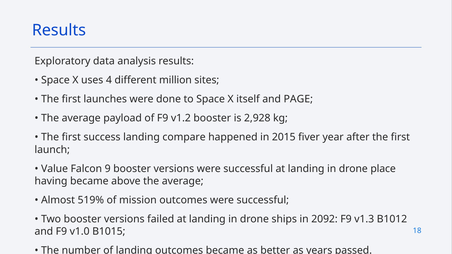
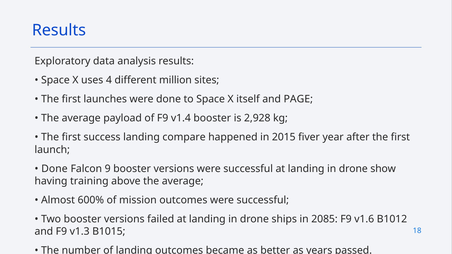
v1.2: v1.2 -> v1.4 (181, 118)
Value: Value -> Done (54, 169)
place: place -> show (383, 169)
having became: became -> training (89, 181)
519%: 519% -> 600% (91, 200)
2092: 2092 -> 2085 (324, 219)
v1.3: v1.3 -> v1.6 (364, 219)
v1.0: v1.0 -> v1.3 (80, 232)
